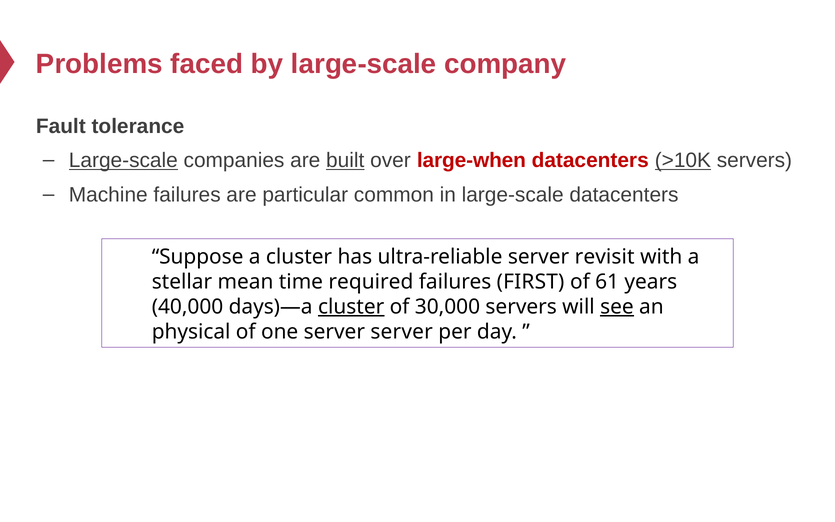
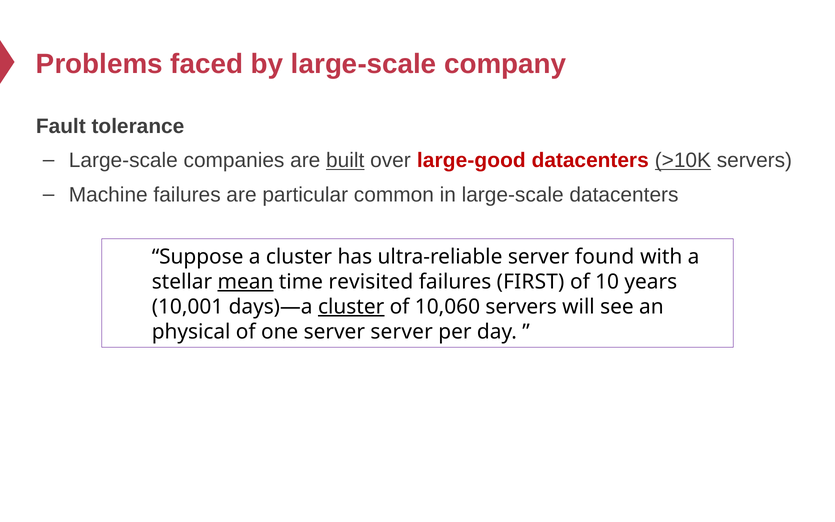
Large-scale underline: present -> none (123, 161)
large-when: large-when -> large-good (471, 161)
revisit: revisit -> found (605, 257)
mean underline: none -> present (246, 282)
required: required -> revisited (371, 282)
61: 61 -> 10 (607, 282)
40,000: 40,000 -> 10,001 (188, 307)
30,000: 30,000 -> 10,060 (447, 307)
see underline: present -> none (617, 307)
